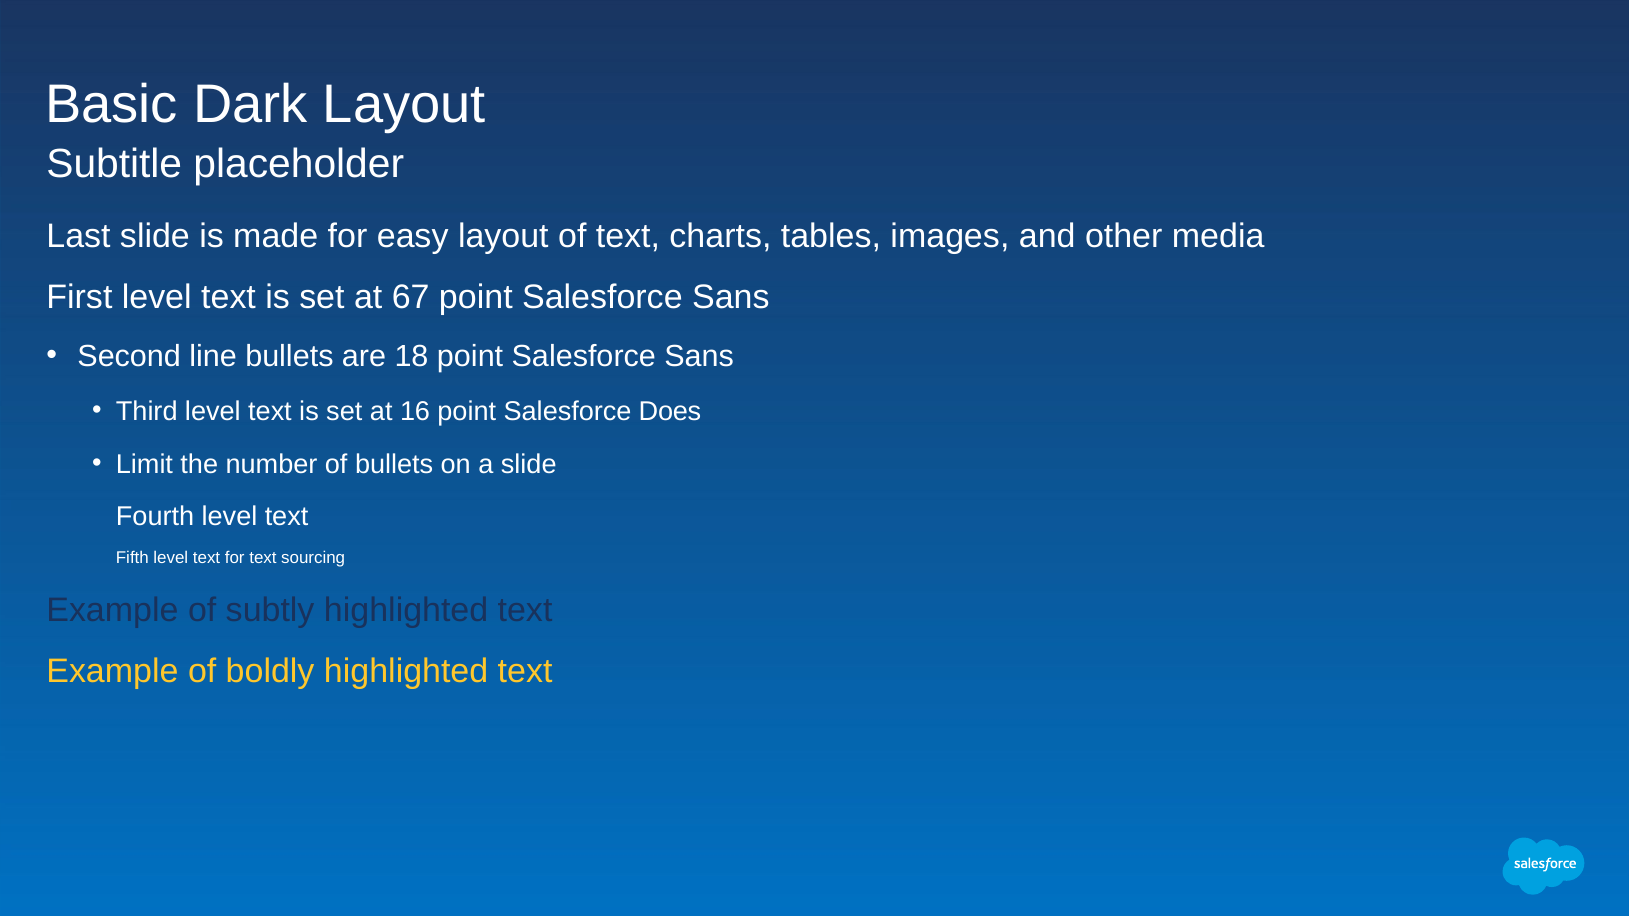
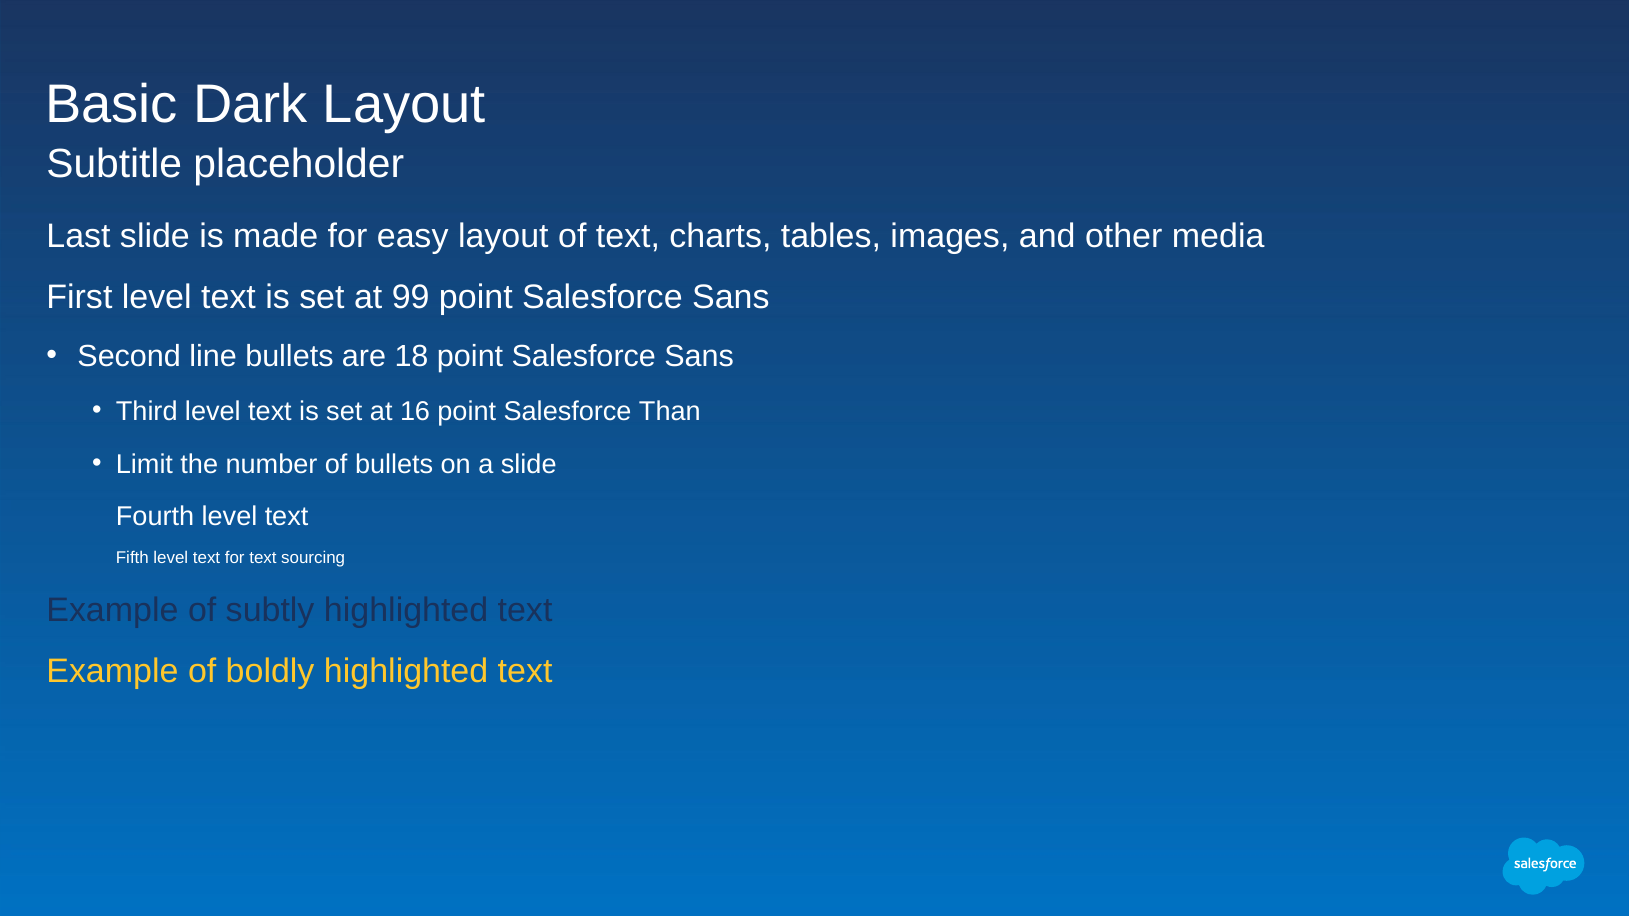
67: 67 -> 99 (411, 298)
Does: Does -> Than (670, 411)
